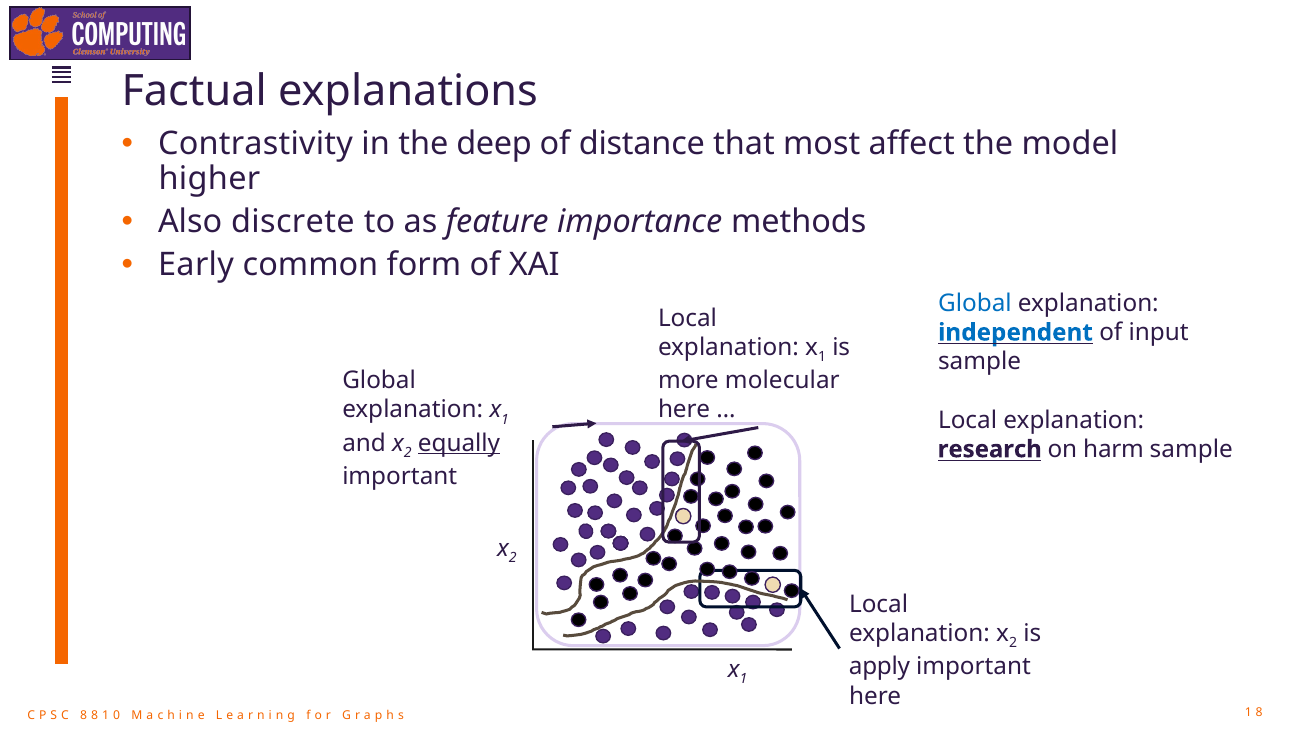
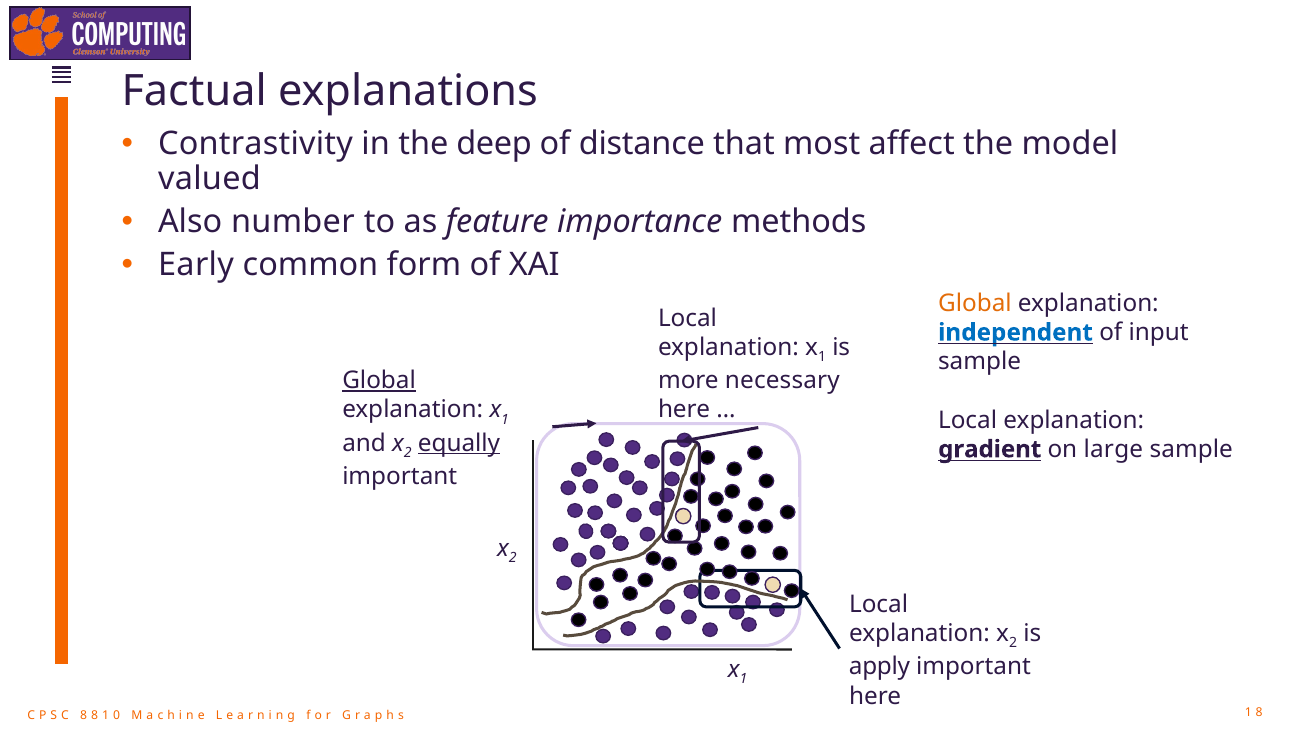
higher: higher -> valued (209, 179)
discrete: discrete -> number (293, 222)
Global colour: blue -> orange (975, 303)
molecular: molecular -> necessary (782, 380)
Global underline: none -> present (379, 380)
research: research -> gradient (990, 449)
harm: harm -> large (1113, 449)
